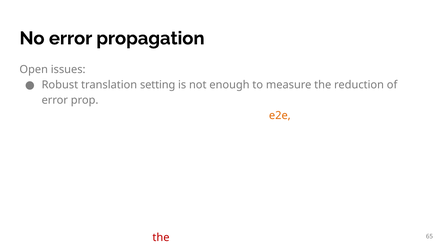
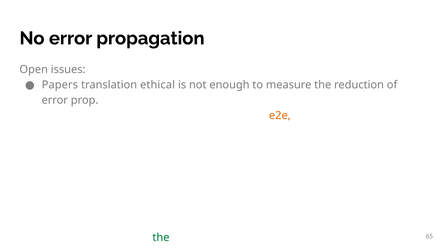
Robust: Robust -> Papers (60, 85)
setting: setting -> ethical (158, 85)
the colour: red -> green (161, 237)
